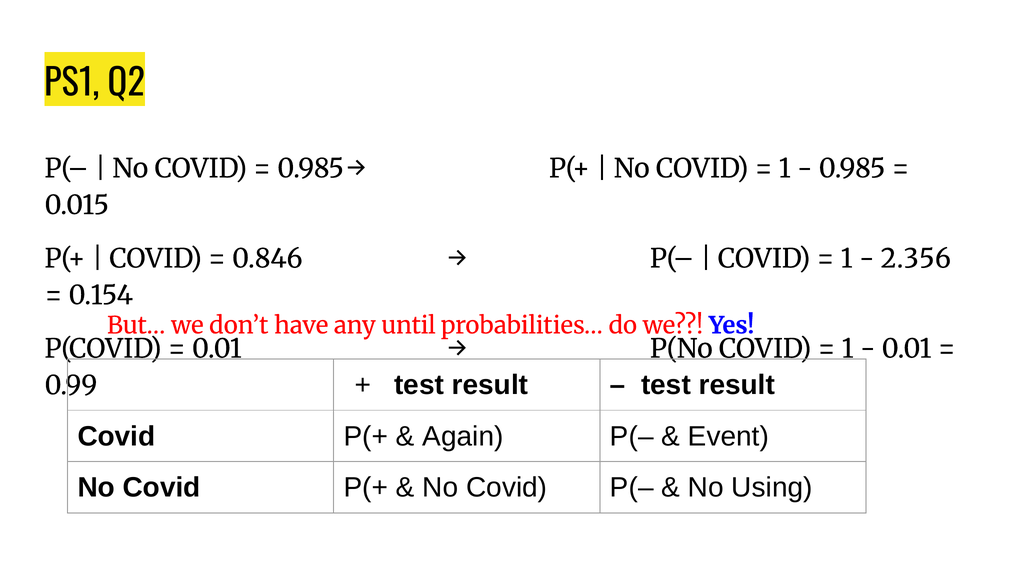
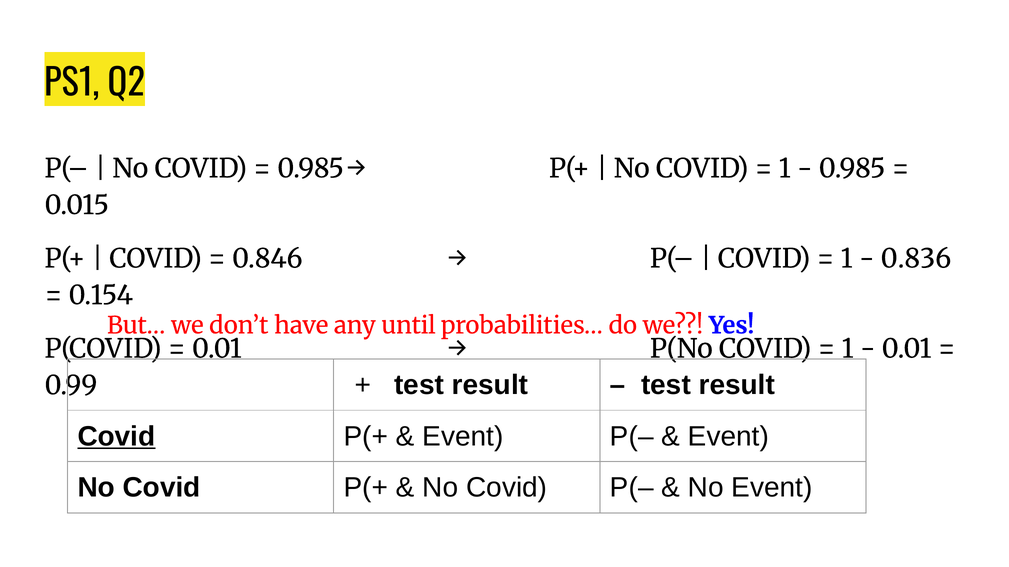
2.356: 2.356 -> 0.836 (916, 259)
Covid underline: none -> present (116, 437)
Again: Again -> Event (463, 437)
No Using: Using -> Event (772, 488)
